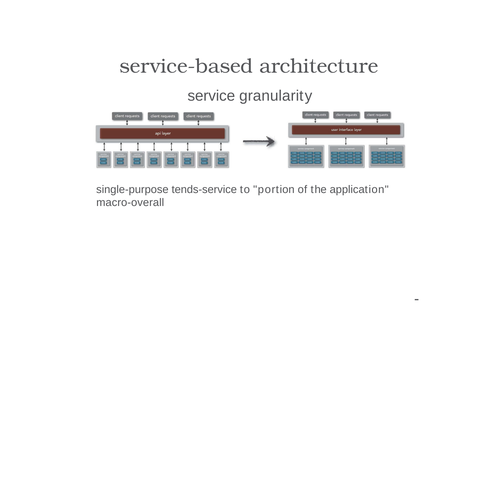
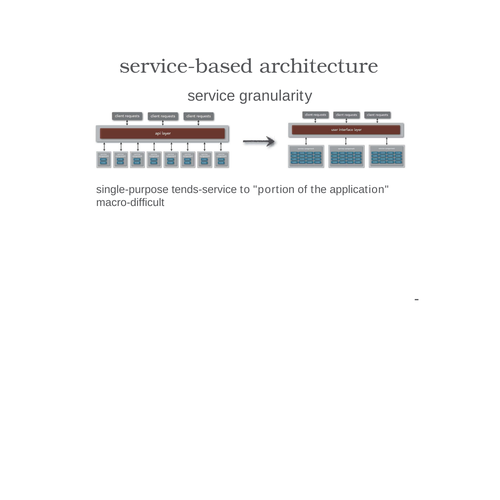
macro-overall: macro-overall -> macro-difficult (130, 203)
